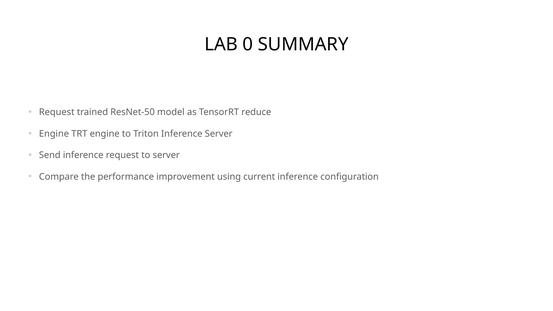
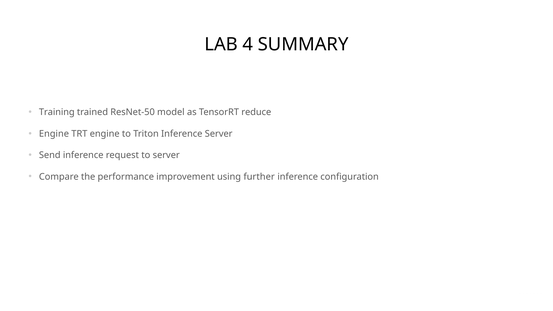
0: 0 -> 4 (248, 45)
Request: Request -> Training (57, 112)
current: current -> further (259, 177)
